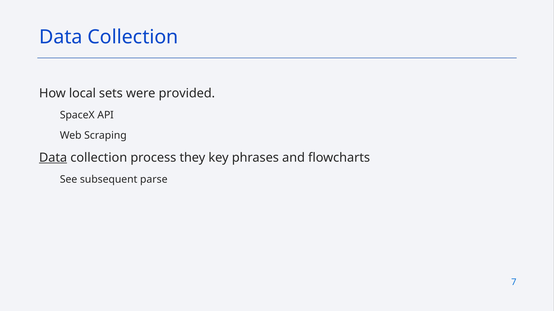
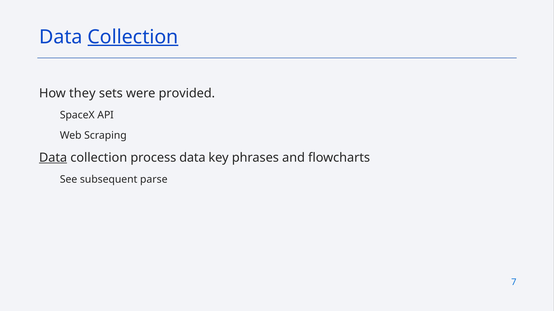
Collection underline: none -> present (133, 37)
local: local -> they (82, 94)
process they: they -> data (192, 158)
